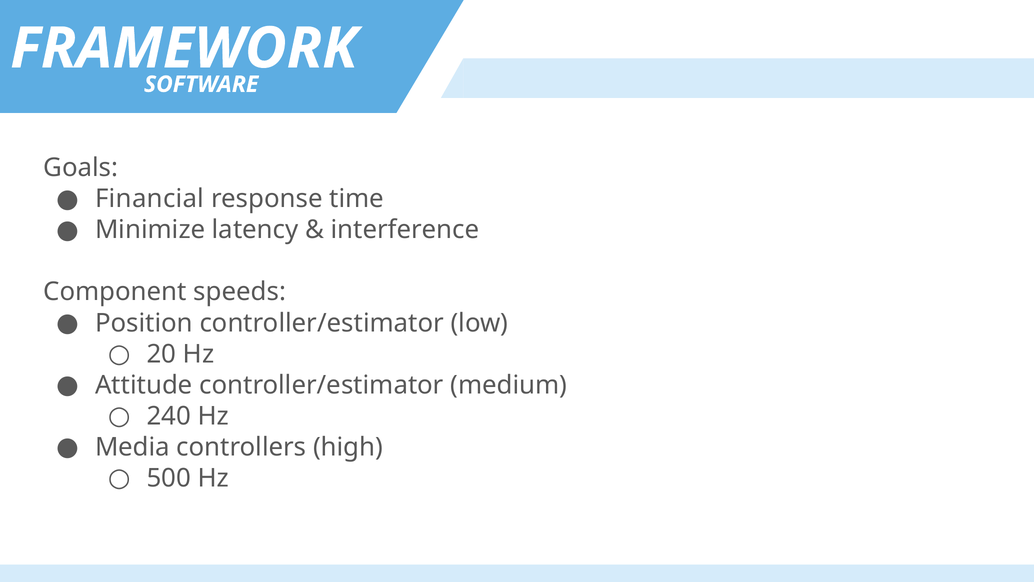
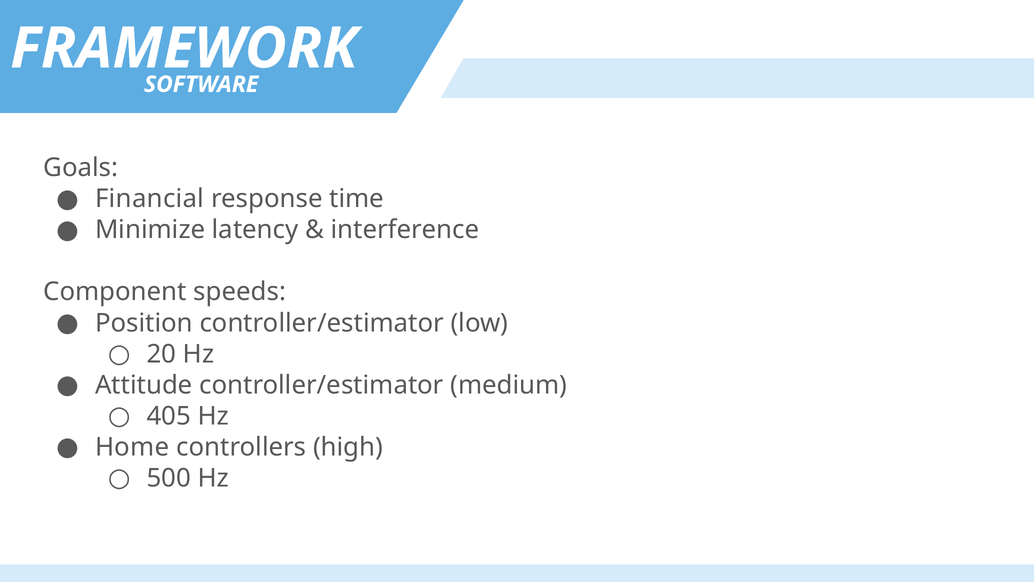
240: 240 -> 405 (169, 416)
Media: Media -> Home (132, 447)
